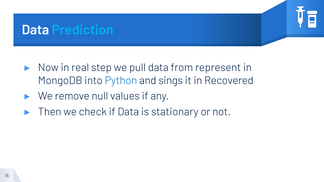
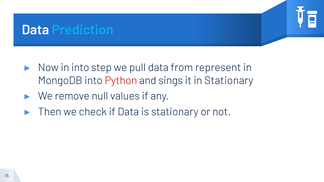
in real: real -> into (80, 68)
Python colour: blue -> red (121, 81)
in Recovered: Recovered -> Stationary (229, 81)
